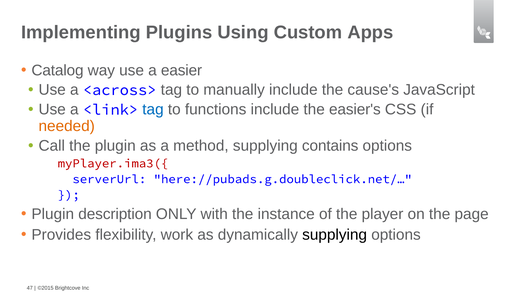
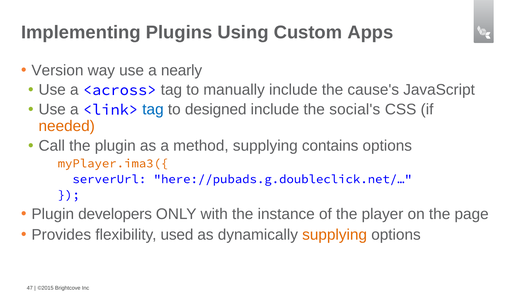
Catalog: Catalog -> Version (57, 70)
easier: easier -> nearly (182, 70)
functions: functions -> designed (216, 110)
easier's: easier's -> social's (355, 110)
myPlayer.ima3({ colour: red -> orange (113, 163)
description: description -> developers (115, 214)
work: work -> used (177, 235)
supplying colour: black -> orange (335, 235)
